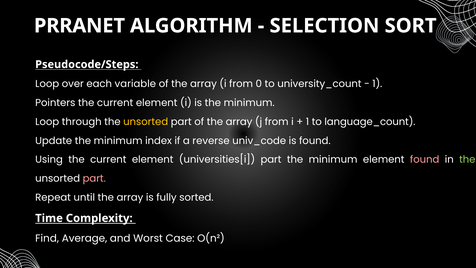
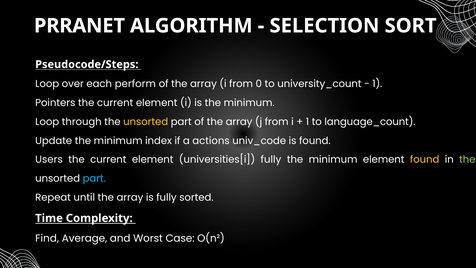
variable: variable -> perform (135, 84)
reverse: reverse -> actions (211, 141)
Using: Using -> Users (49, 159)
universities[i part: part -> fully (271, 159)
found colour: pink -> yellow (425, 159)
part colour: pink -> light blue (94, 178)
